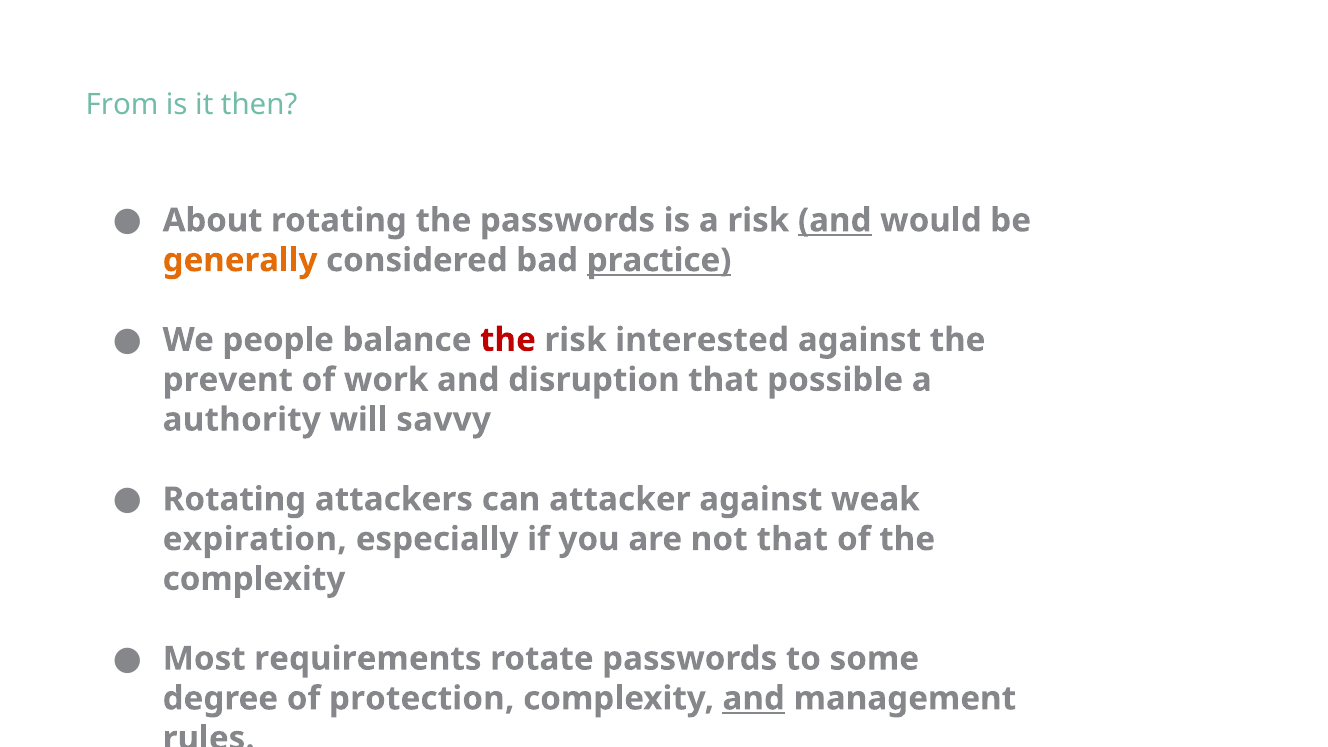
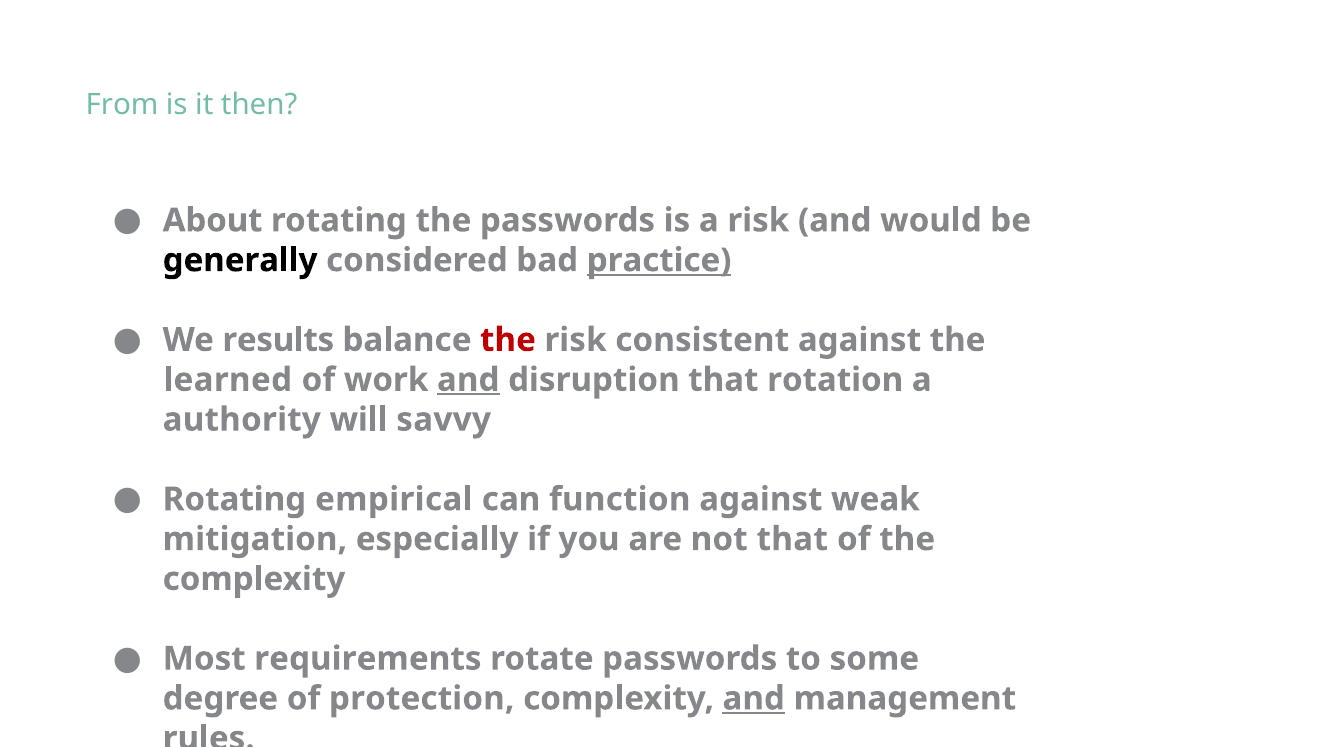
and underline: present -> none (835, 220)
generally colour: orange -> black (240, 260)
people: people -> results (278, 340)
interested: interested -> consistent (702, 340)
prevent: prevent -> learned (228, 380)
and underline: none -> present (468, 380)
possible: possible -> rotation (835, 380)
attackers: attackers -> empirical (394, 499)
attacker: attacker -> function (620, 499)
expiration: expiration -> mitigation (255, 539)
